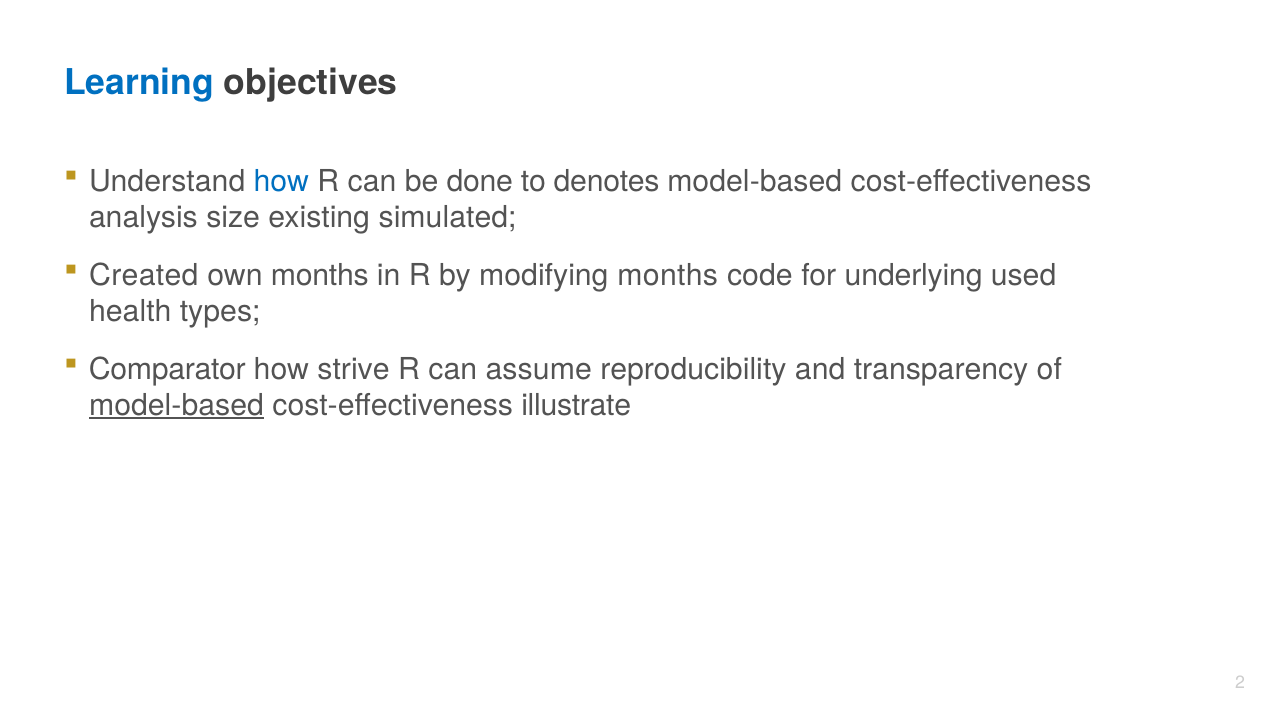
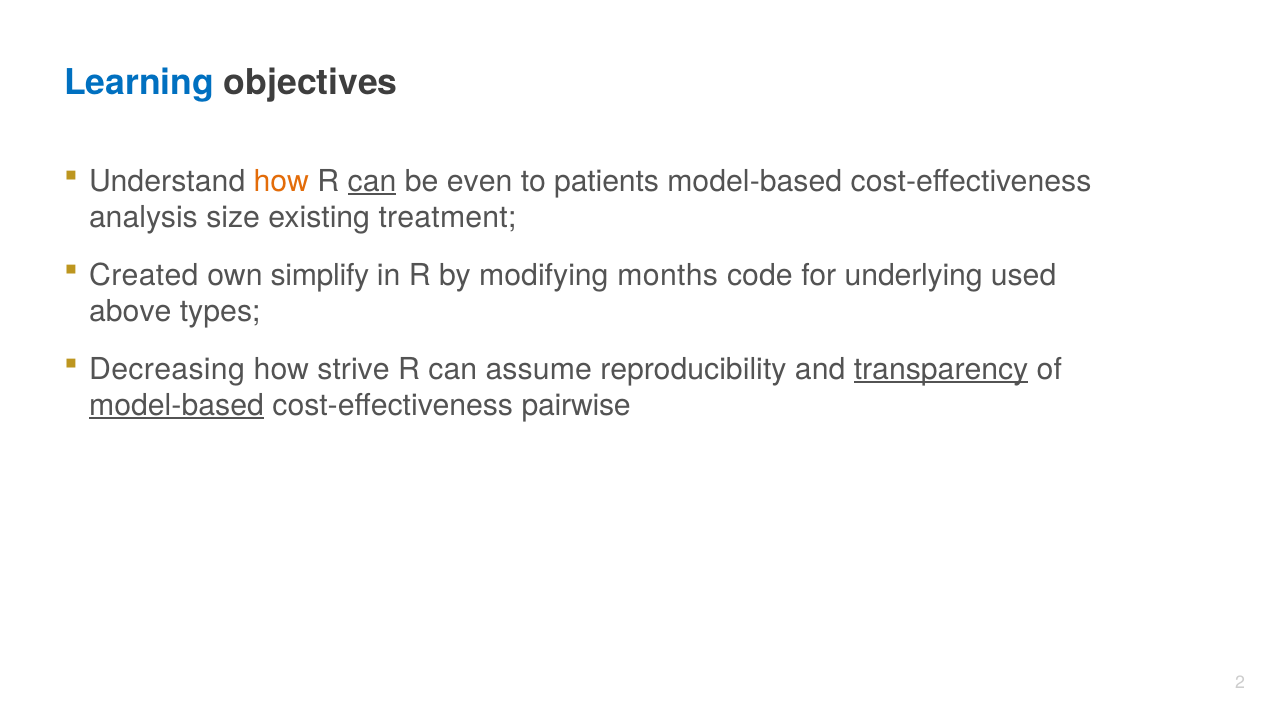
how colour: blue -> orange (281, 181)
can underline: none -> present (372, 181)
done: done -> even (480, 181)
denotes: denotes -> patients (607, 181)
simulated: simulated -> treatment (448, 218)
own months: months -> simplify (320, 275)
health: health -> above (130, 312)
Comparator: Comparator -> Decreasing (167, 369)
transparency underline: none -> present (941, 369)
illustrate: illustrate -> pairwise (576, 405)
